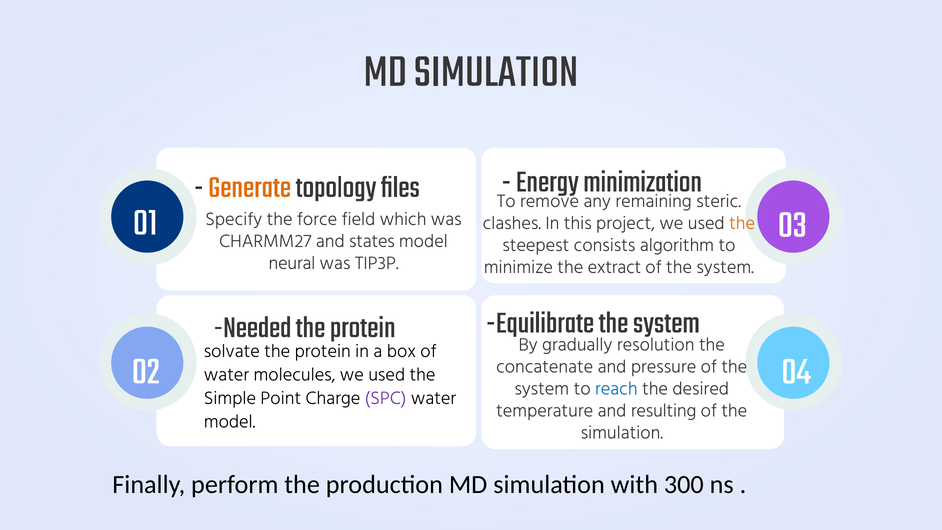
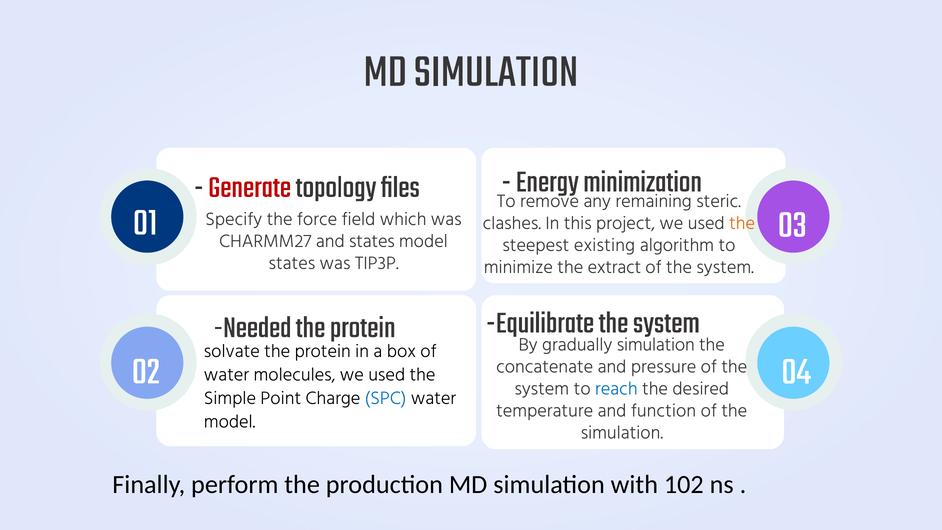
Generate colour: orange -> red (250, 186)
consists: consists -> existing (604, 245)
neural: neural -> states (292, 263)
gradually resolution: resolution -> simulation (656, 345)
SPC colour: purple -> blue (386, 398)
resulting: resulting -> function (664, 411)
300: 300 -> 102 (684, 484)
